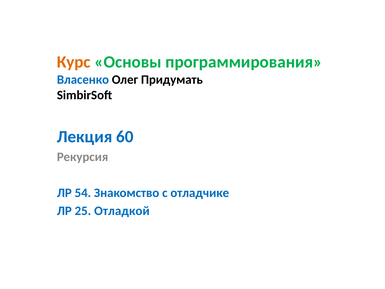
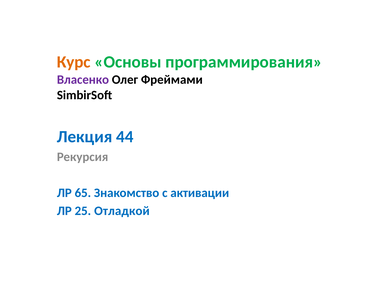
Власенко colour: blue -> purple (83, 80)
Придумать: Придумать -> Фреймами (172, 80)
60: 60 -> 44 (125, 137)
54: 54 -> 65 (83, 193)
отладчике: отладчике -> активации (200, 193)
